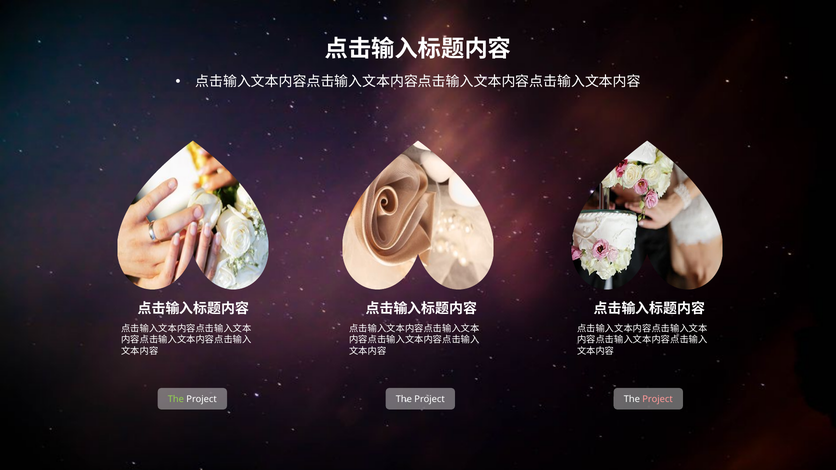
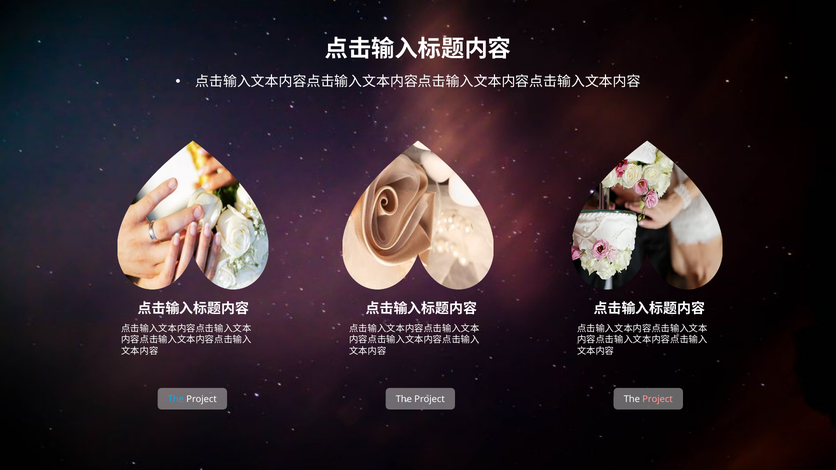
The colour: light green -> light blue (176, 400)
